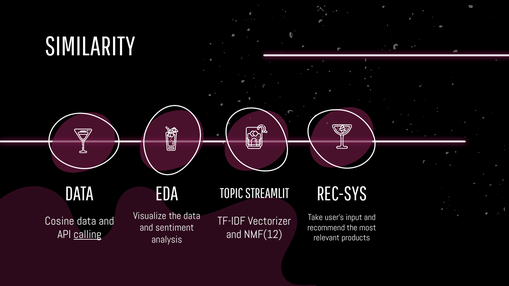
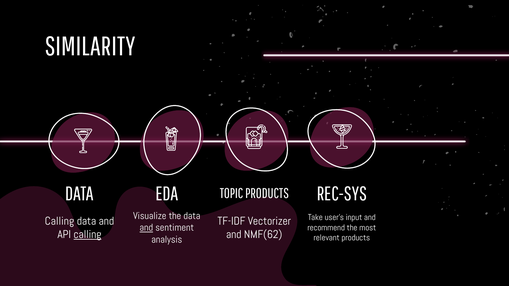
TOPIC STREAMLIT: STREAMLIT -> PRODUCTS (267, 194)
Cosine: Cosine -> Calling (59, 221)
and underline: none -> present (146, 228)
NMF(12: NMF(12 -> NMF(62 (263, 235)
